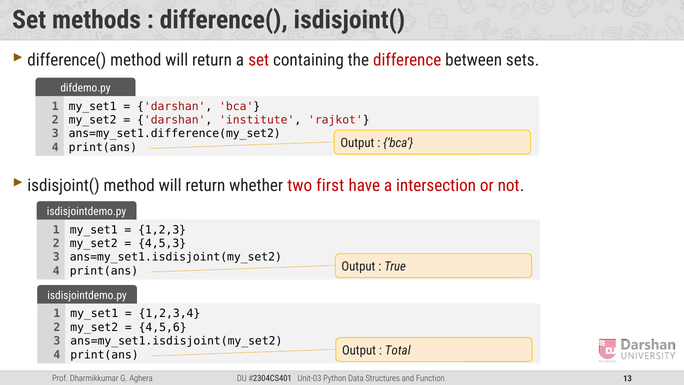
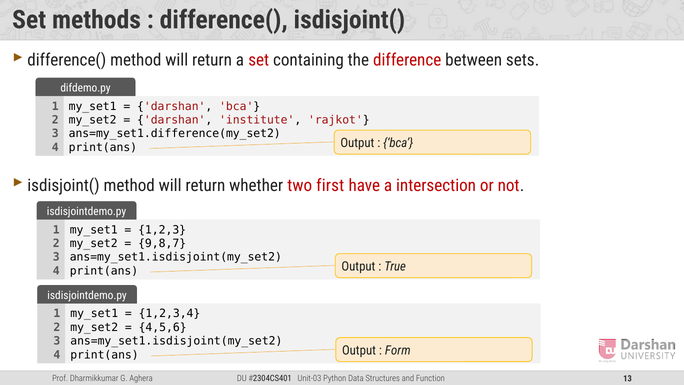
4,5,3: 4,5,3 -> 9,8,7 (162, 243)
Total: Total -> Form (398, 350)
